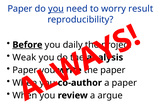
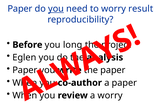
Before underline: present -> none (27, 45)
daily: daily -> long (73, 45)
Weak: Weak -> Eglen (24, 58)
a argue: argue -> worry (110, 96)
